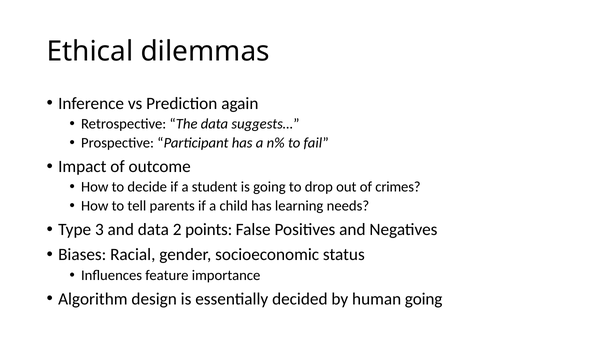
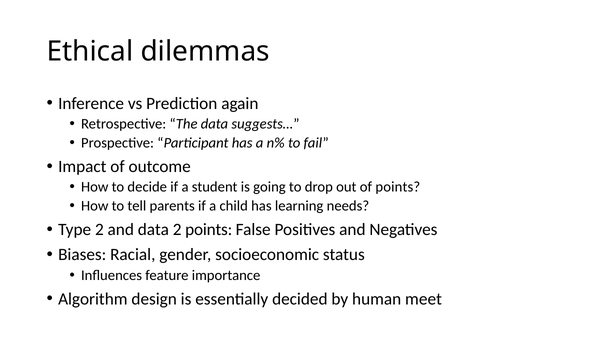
of crimes: crimes -> points (398, 187)
Type 3: 3 -> 2 (99, 229)
human going: going -> meet (424, 298)
